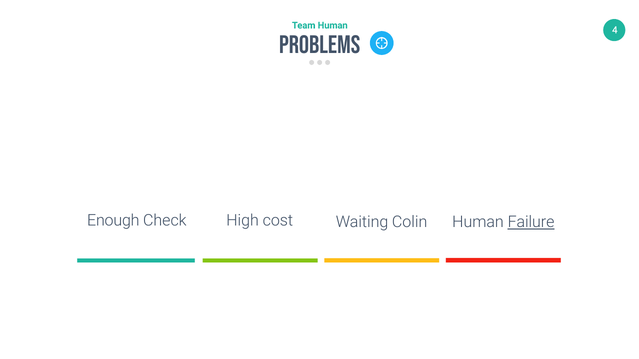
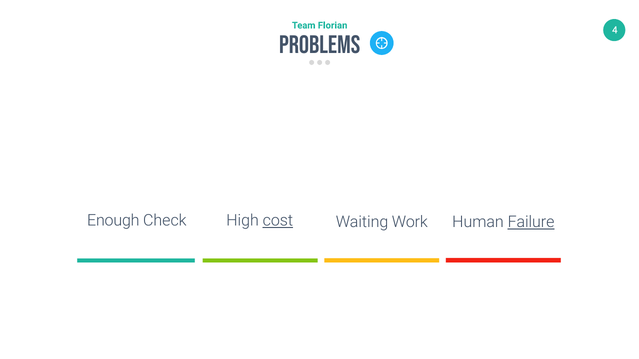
Team Human: Human -> Florian (333, 25)
cost underline: none -> present (278, 221)
Colin: Colin -> Work (410, 222)
